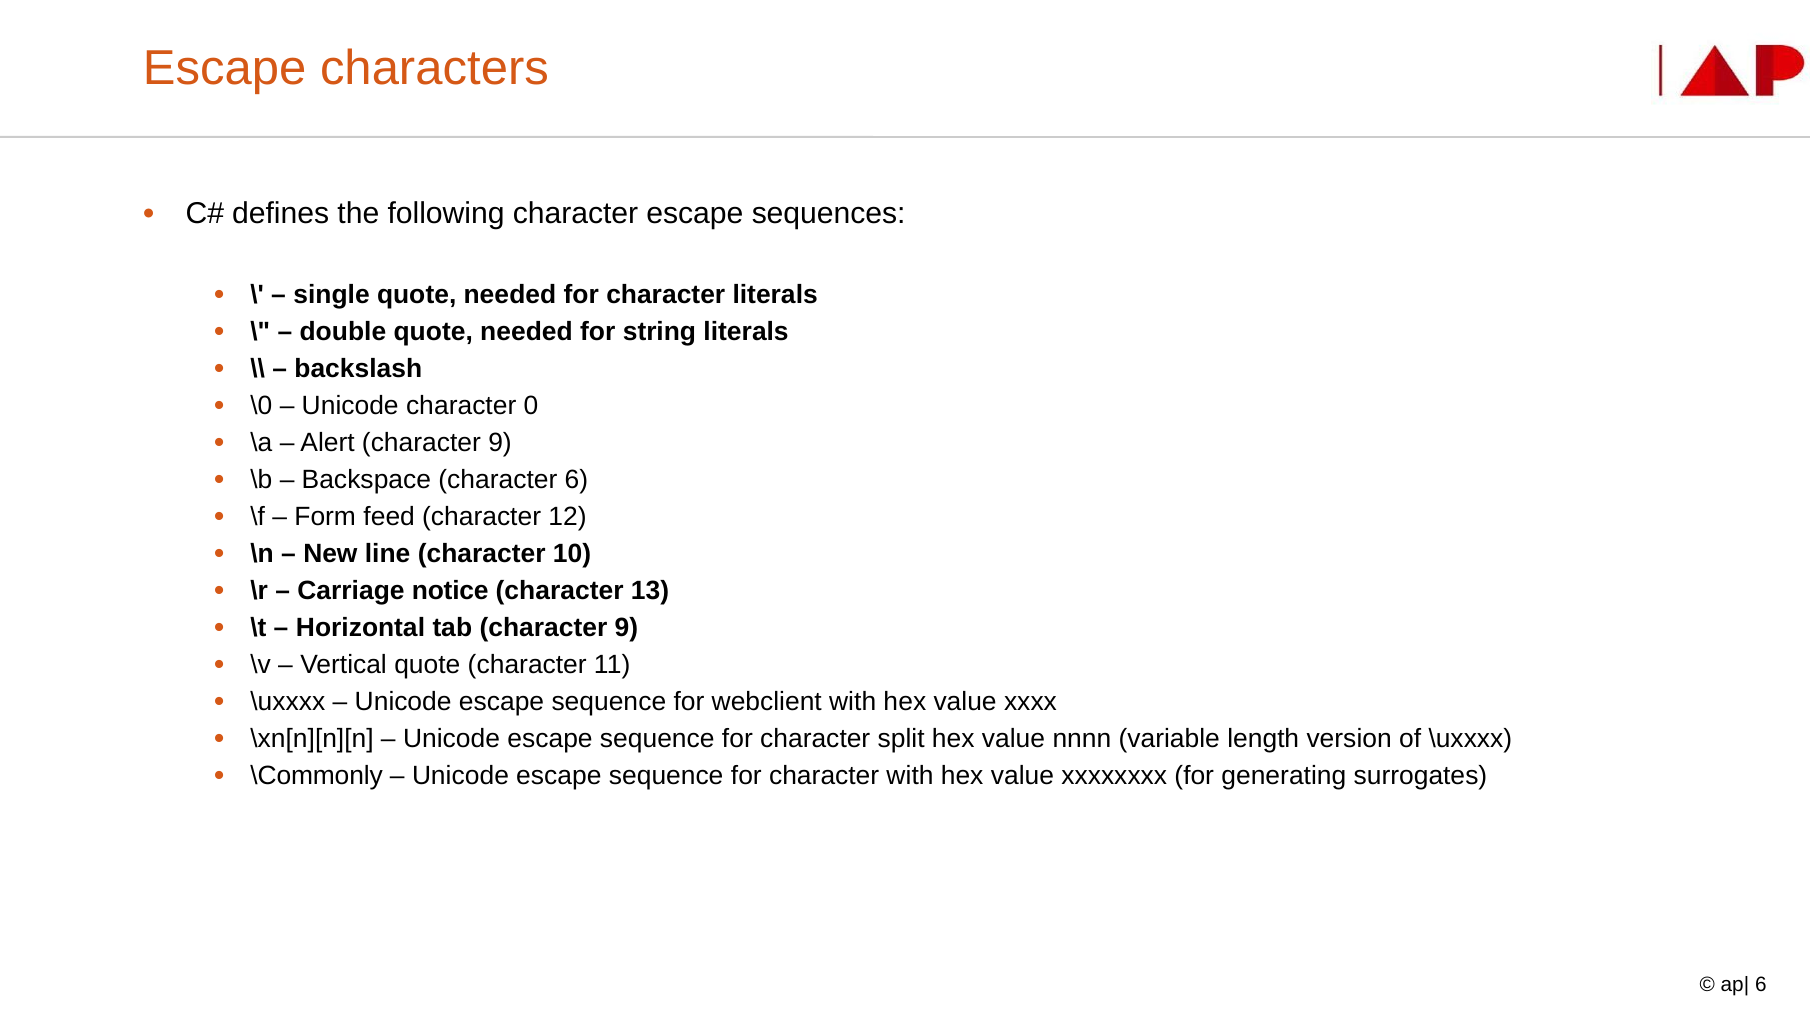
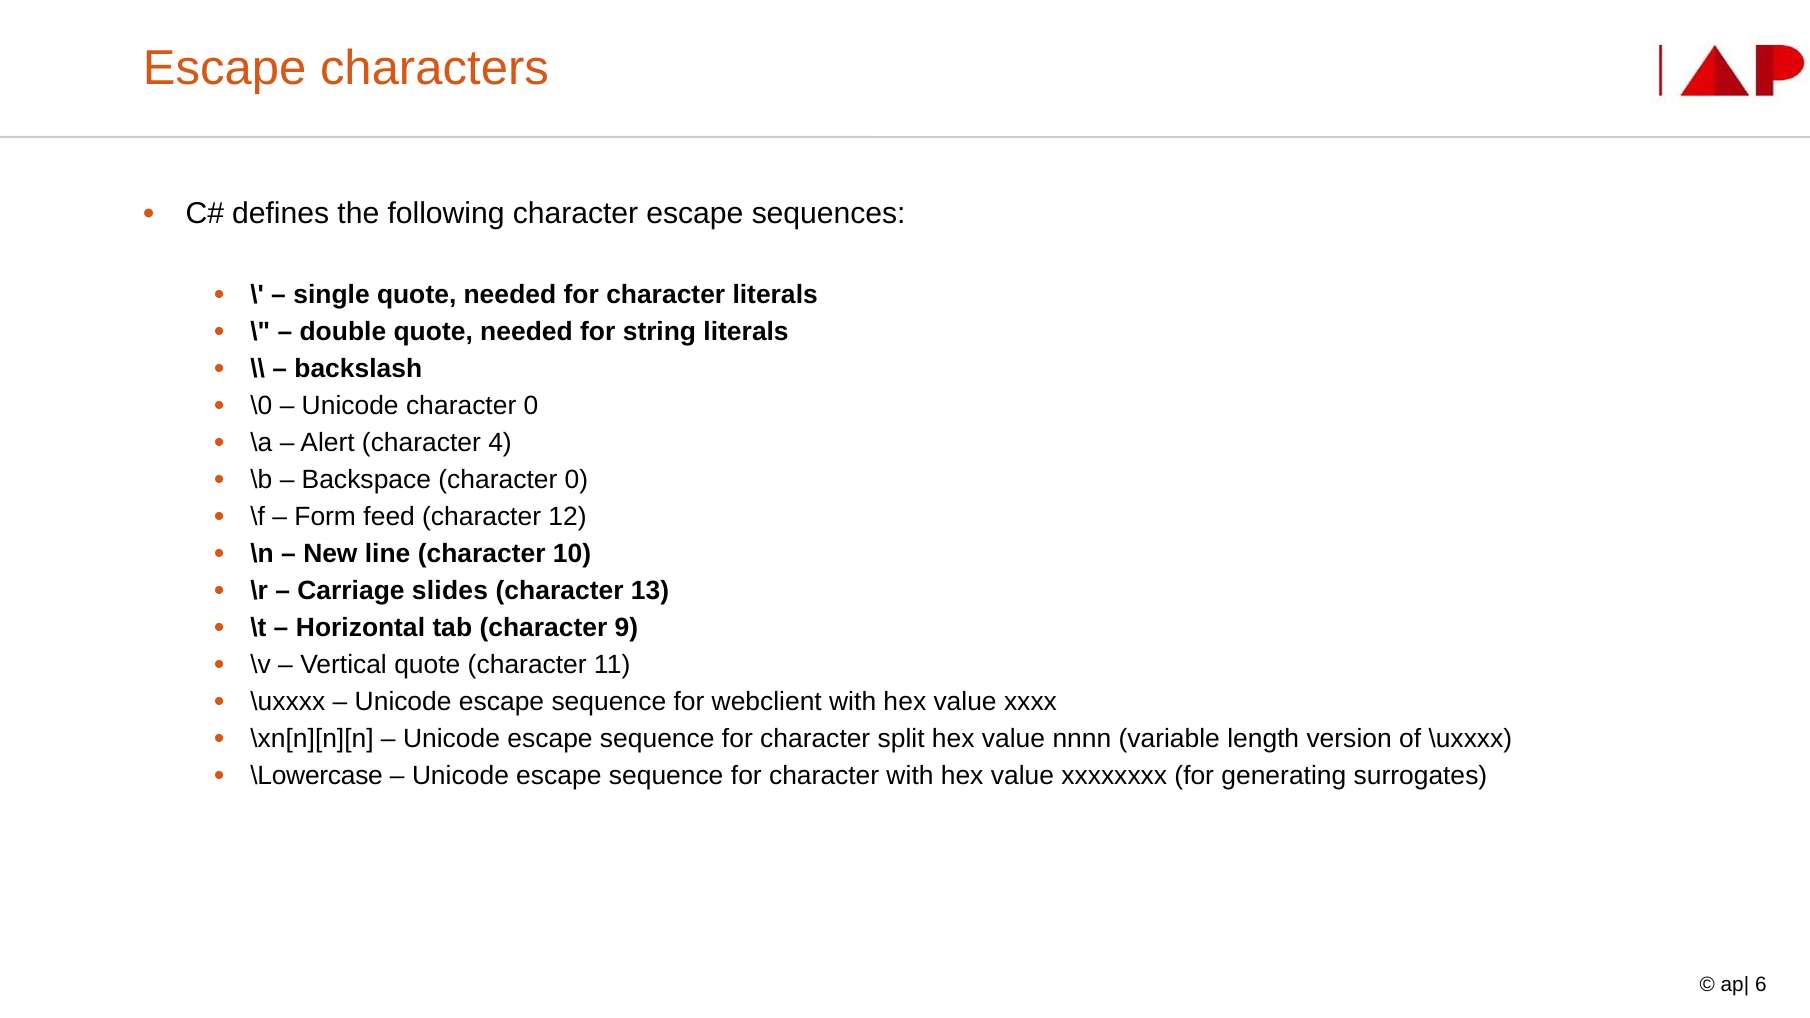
Alert character 9: 9 -> 4 (500, 443)
Backspace character 6: 6 -> 0 (576, 480)
notice: notice -> slides (450, 591)
\Commonly: \Commonly -> \Lowercase (317, 776)
